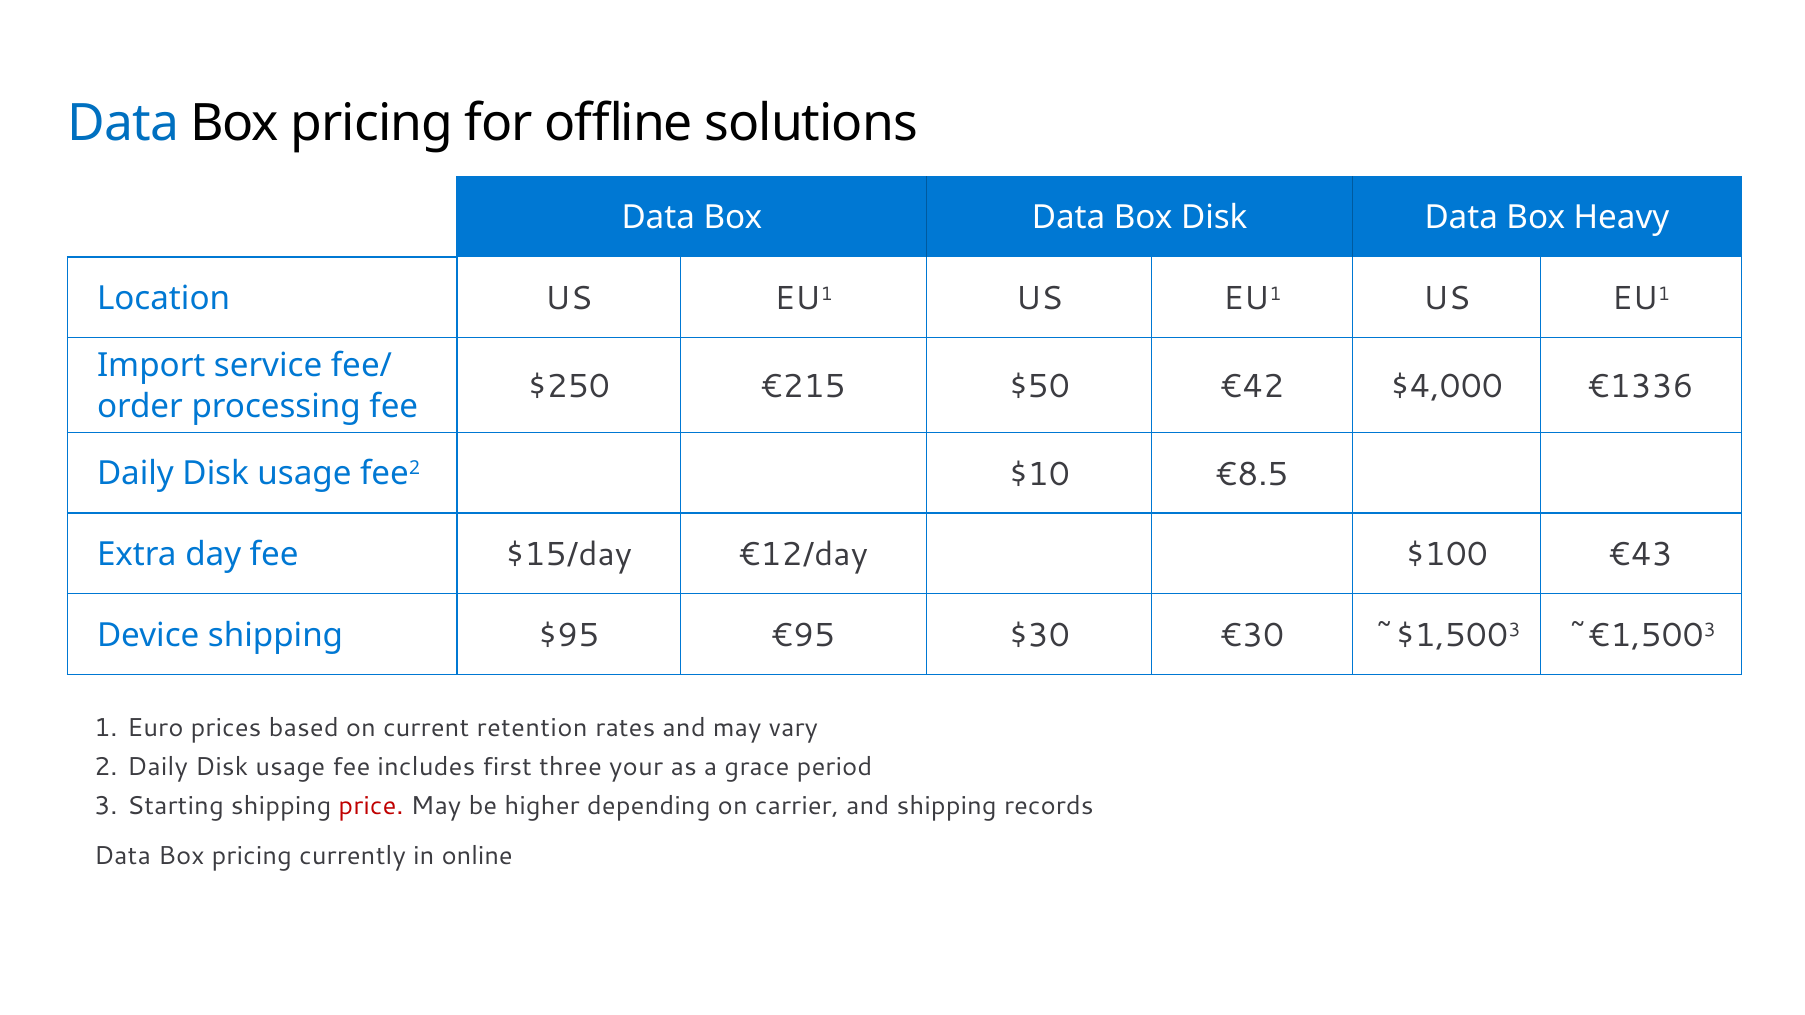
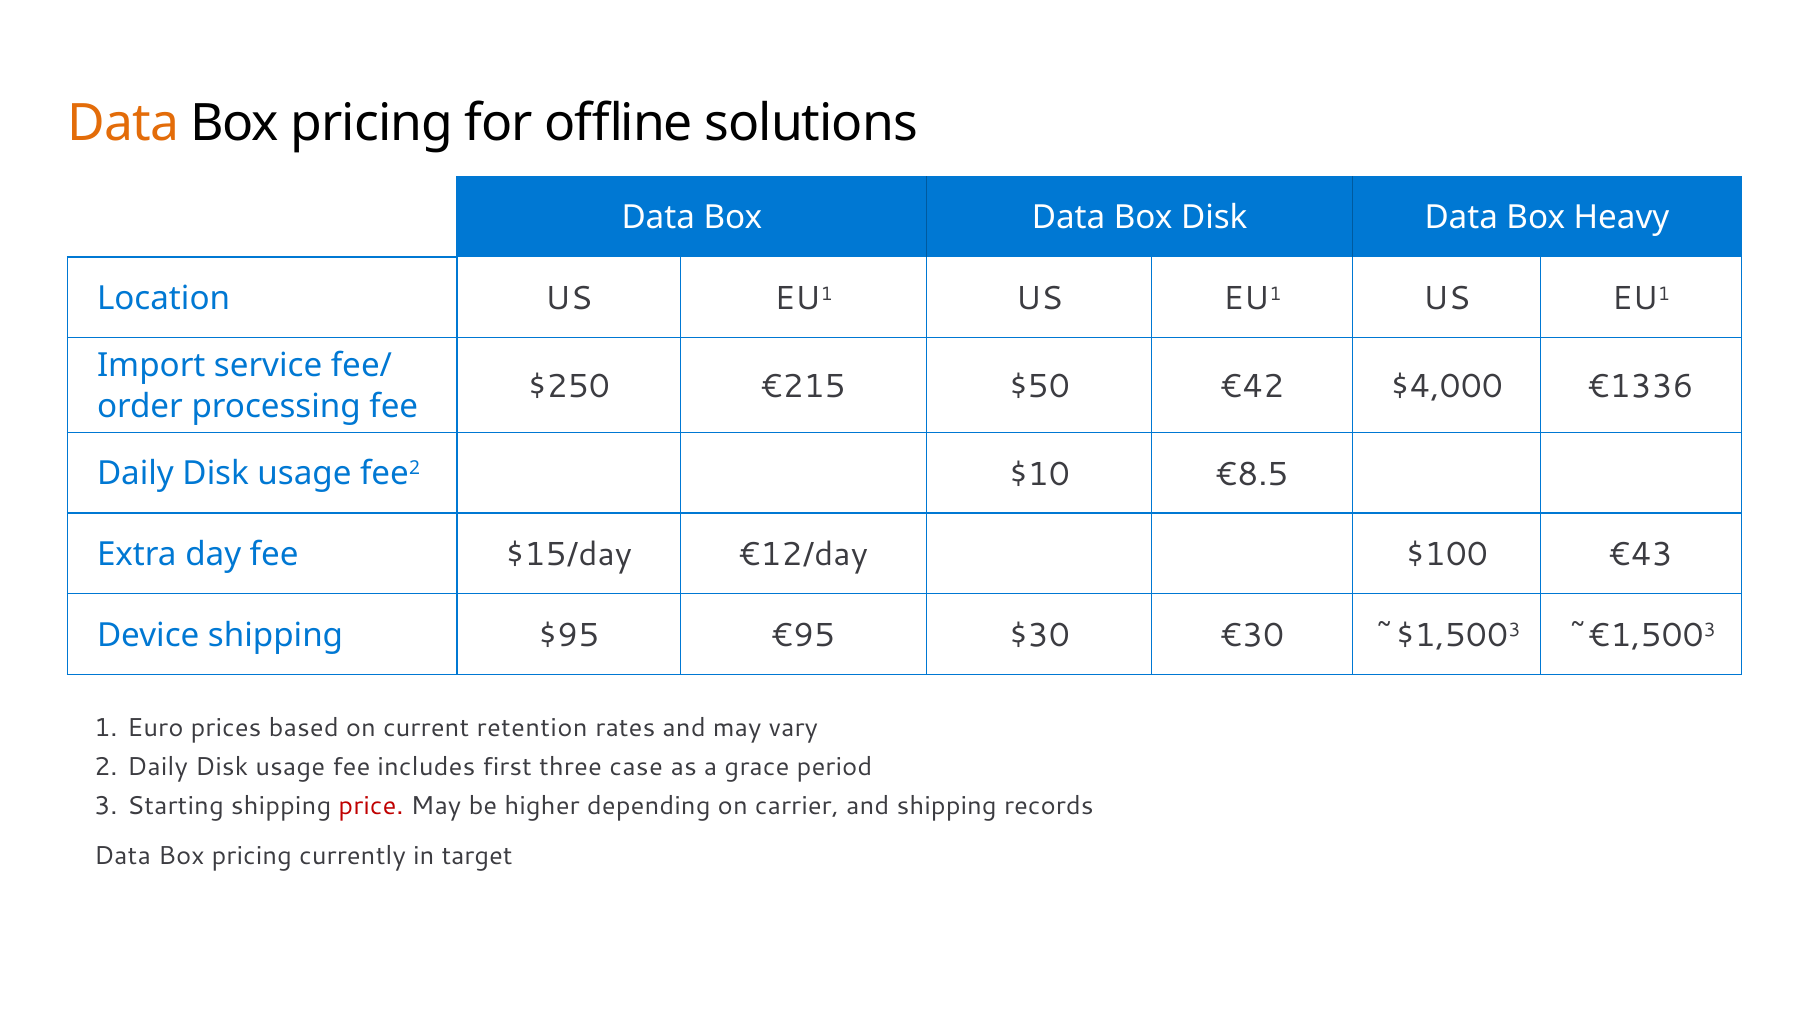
Data colour: blue -> orange (123, 123)
your: your -> case (636, 767)
online: online -> target (477, 856)
